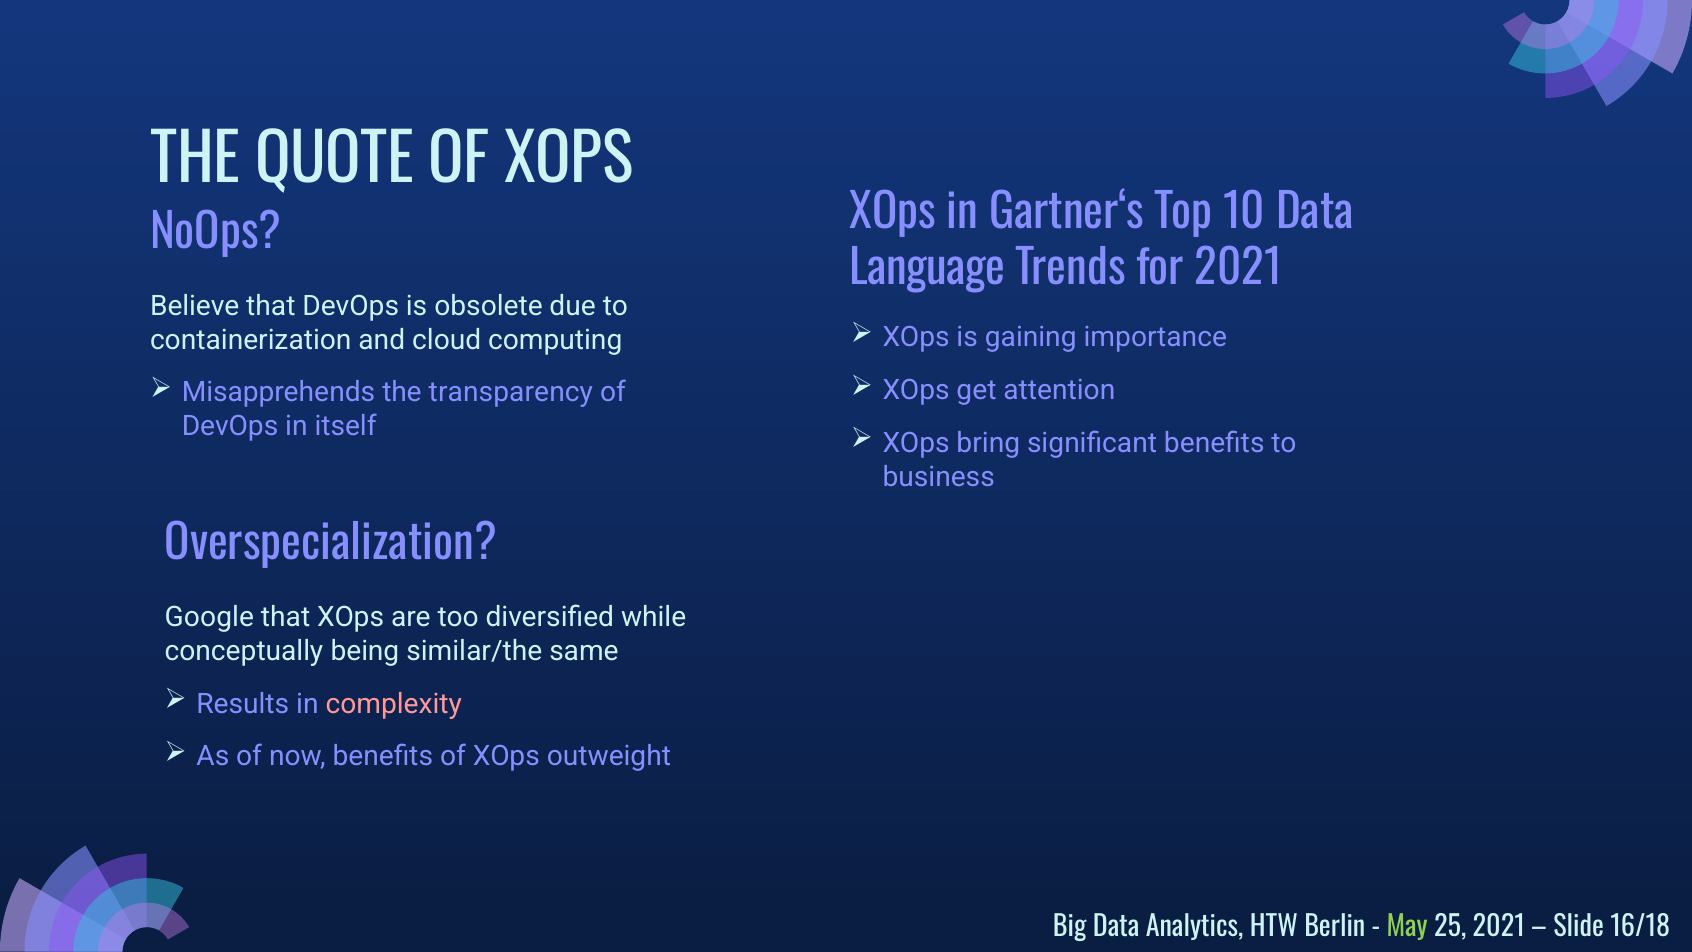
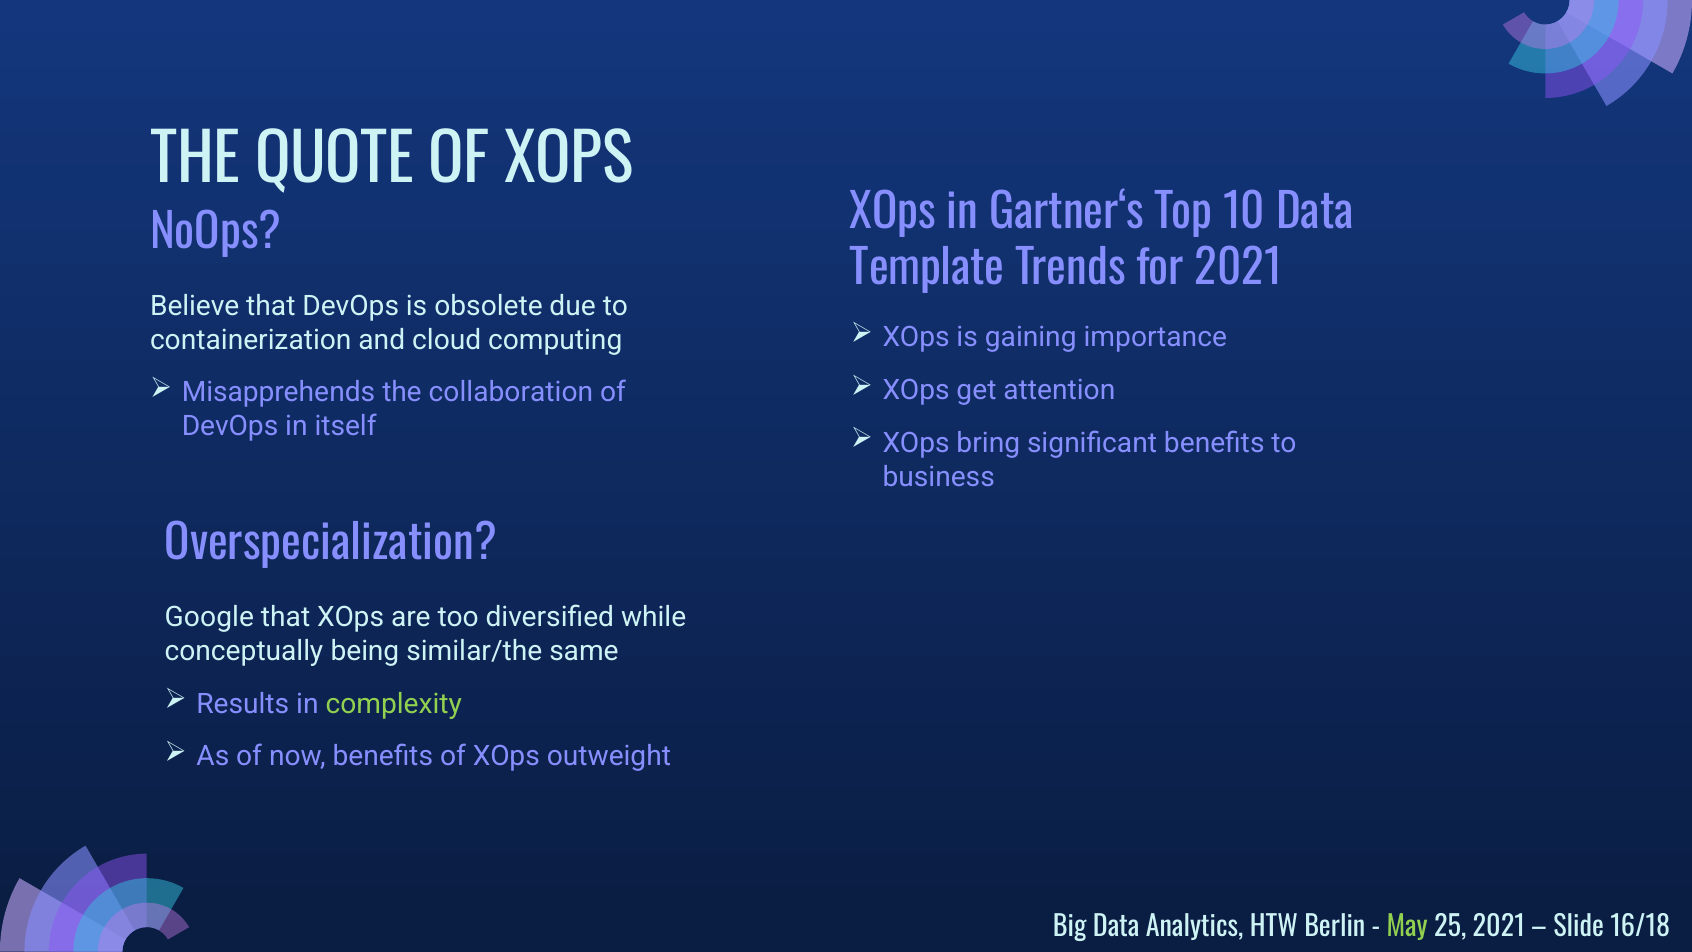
Language: Language -> Template (927, 269)
transparency: transparency -> collaboration (511, 392)
complexity colour: pink -> light green (394, 704)
